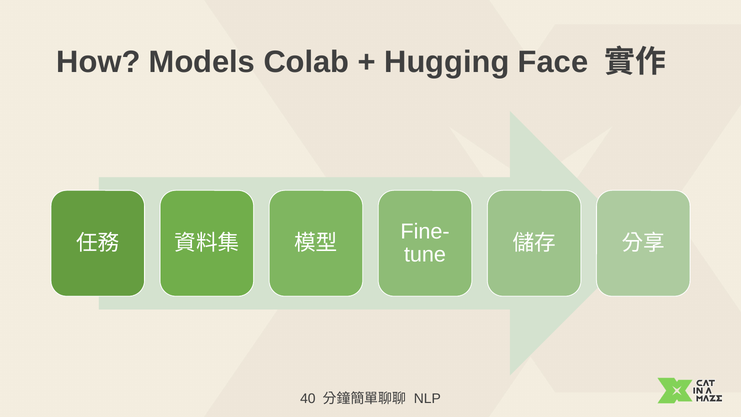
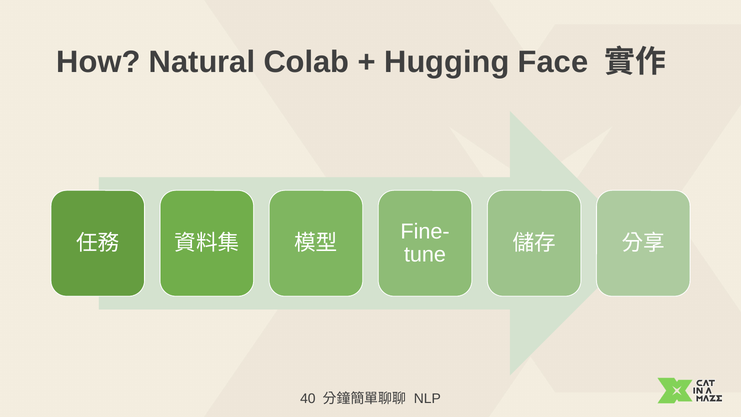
Models: Models -> Natural (202, 62)
